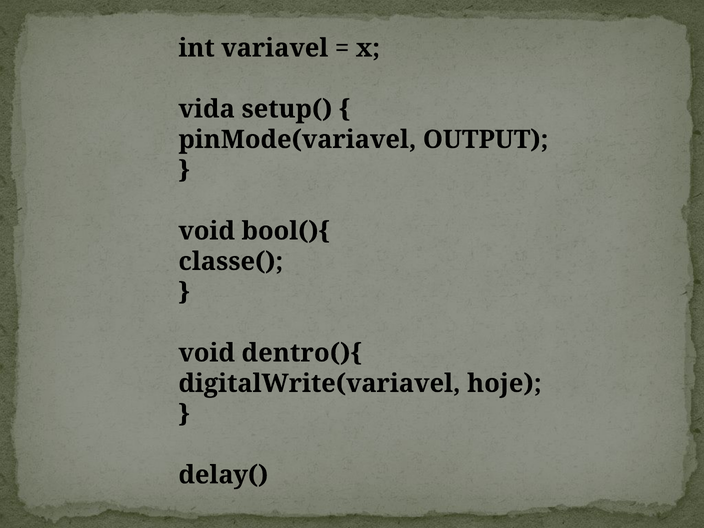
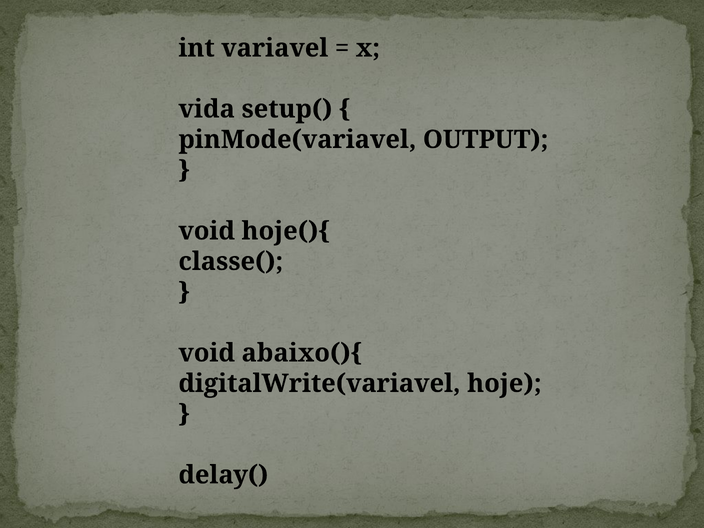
bool(){: bool(){ -> hoje(){ (286, 231)
dentro(){: dentro(){ -> abaixo(){ (302, 353)
